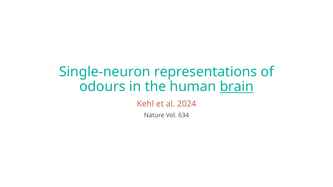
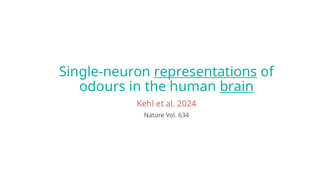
representations underline: none -> present (206, 72)
